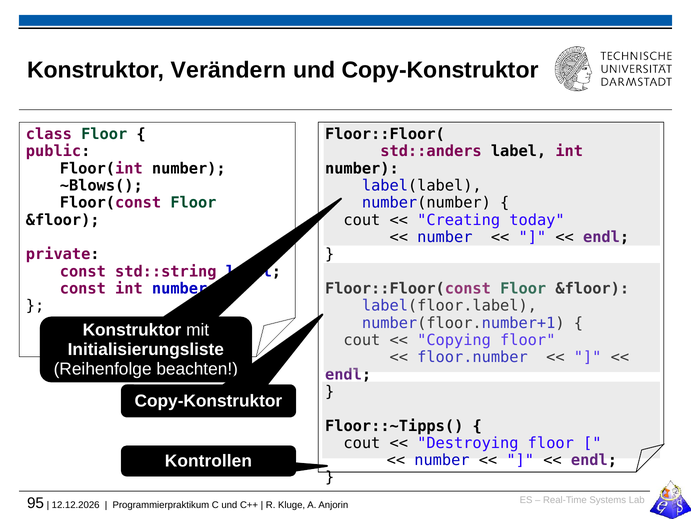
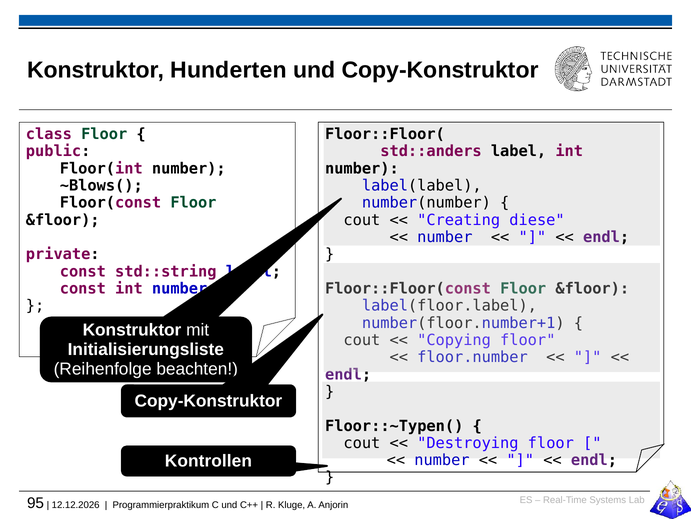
Verändern: Verändern -> Hunderten (228, 70)
today: today -> diese (537, 220)
Floor::~Tipps(: Floor::~Tipps( -> Floor::~Typen( (394, 425)
